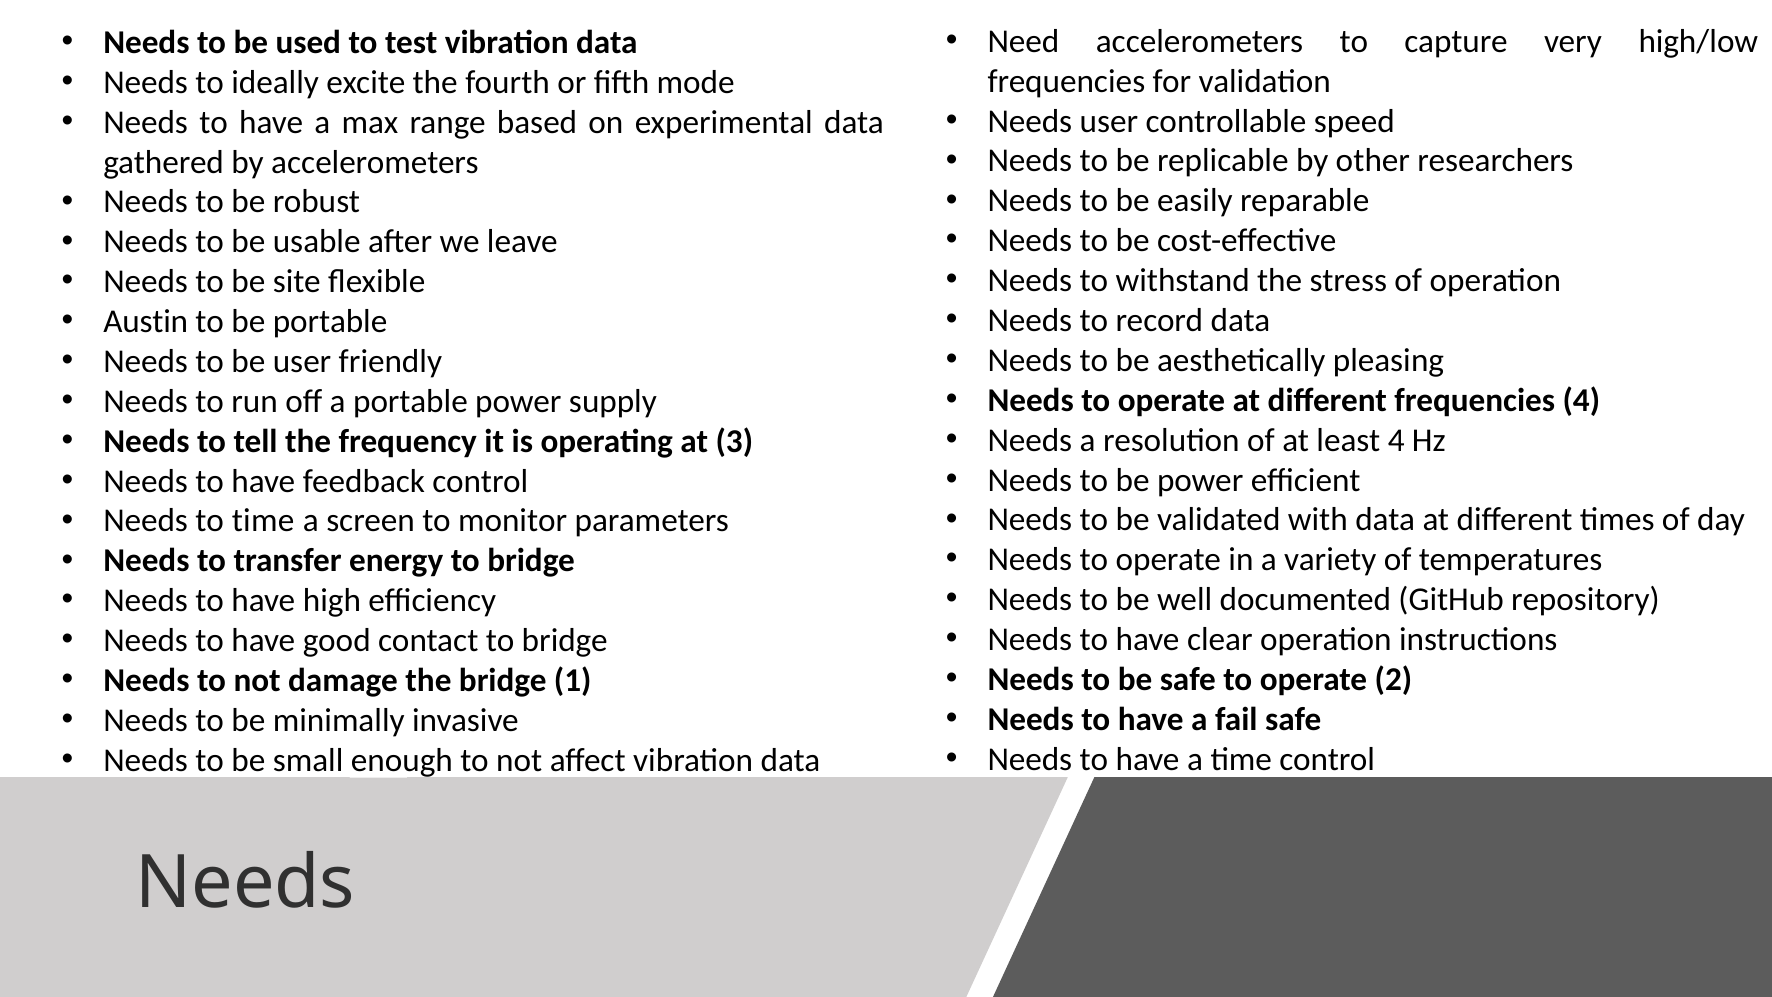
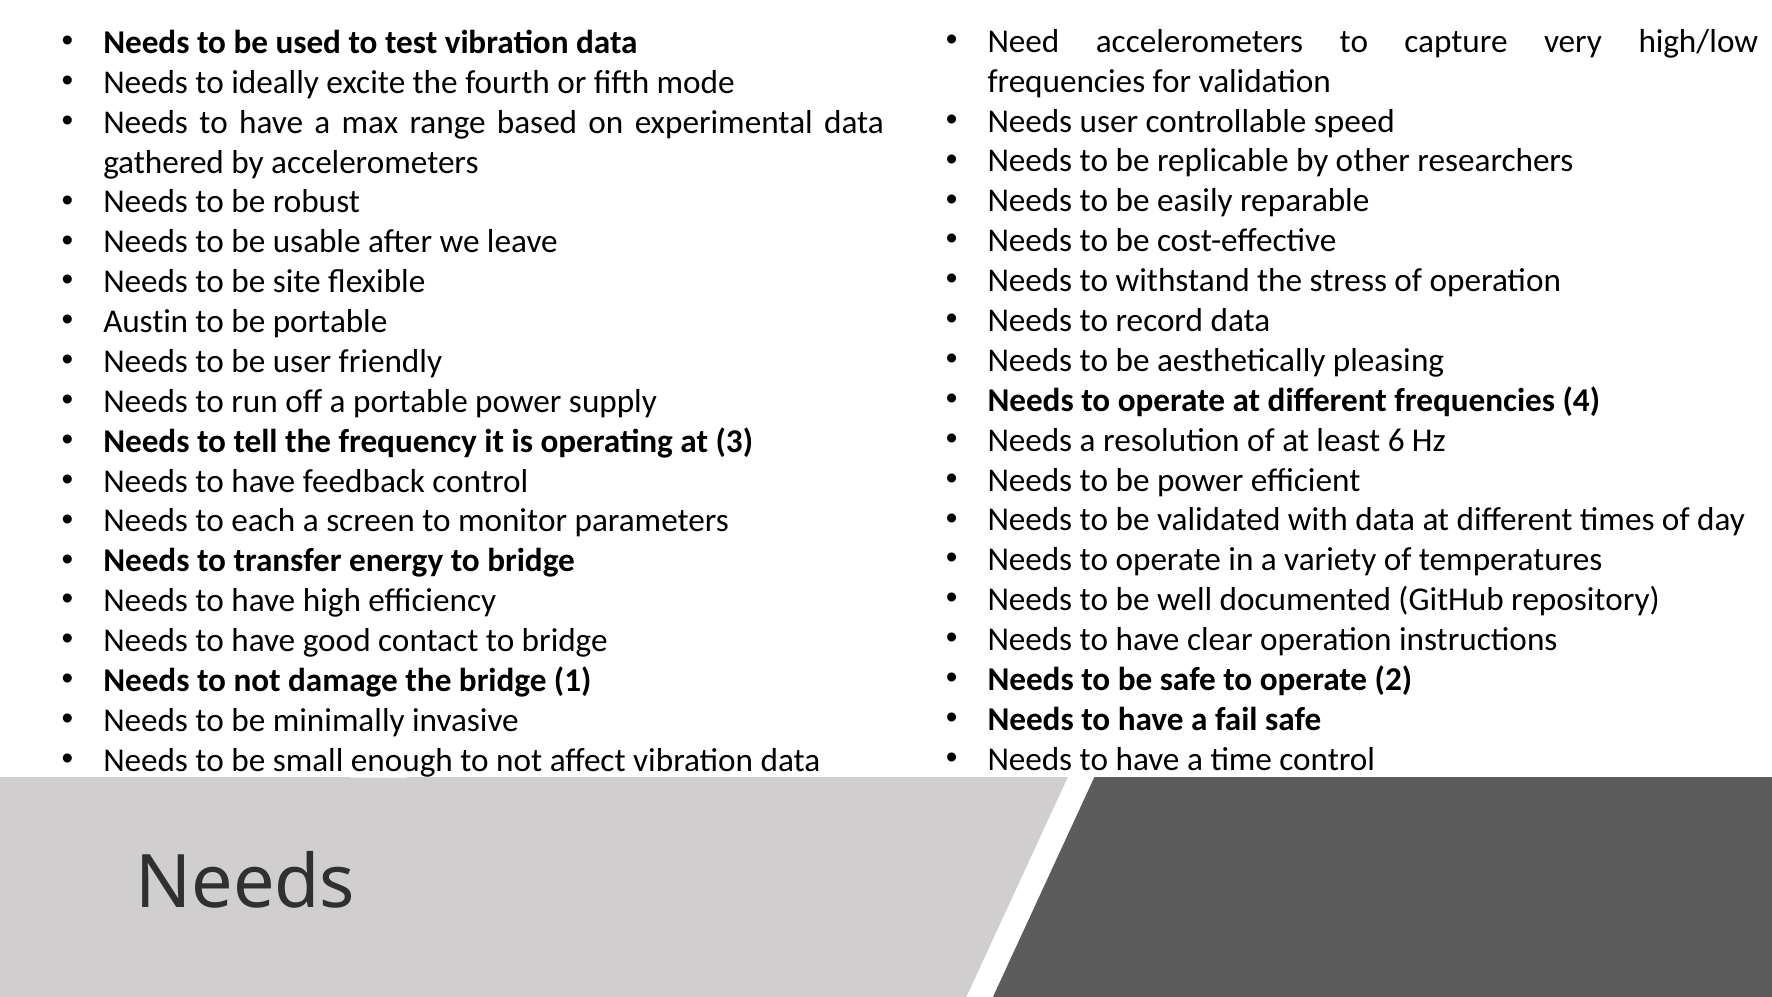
least 4: 4 -> 6 (1396, 440)
to time: time -> each (263, 521)
